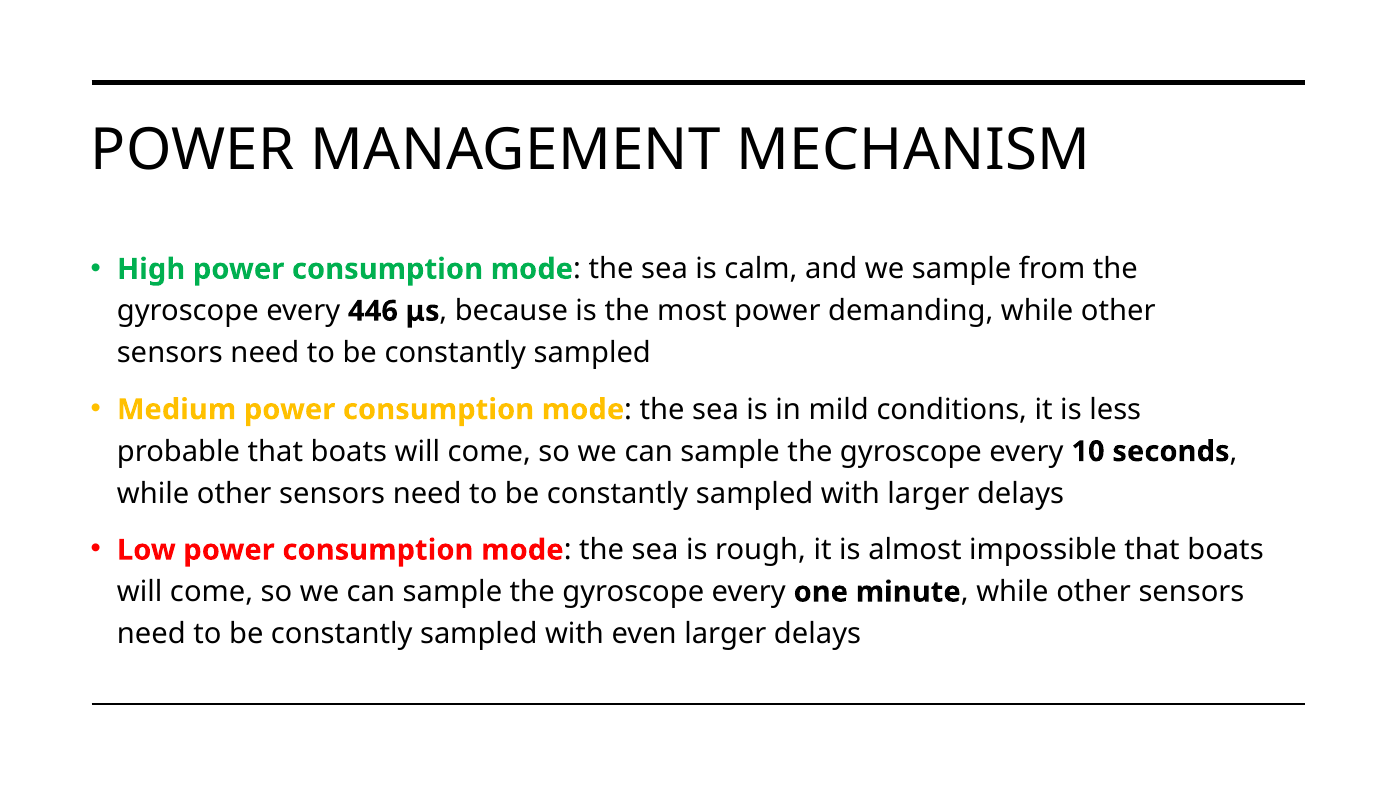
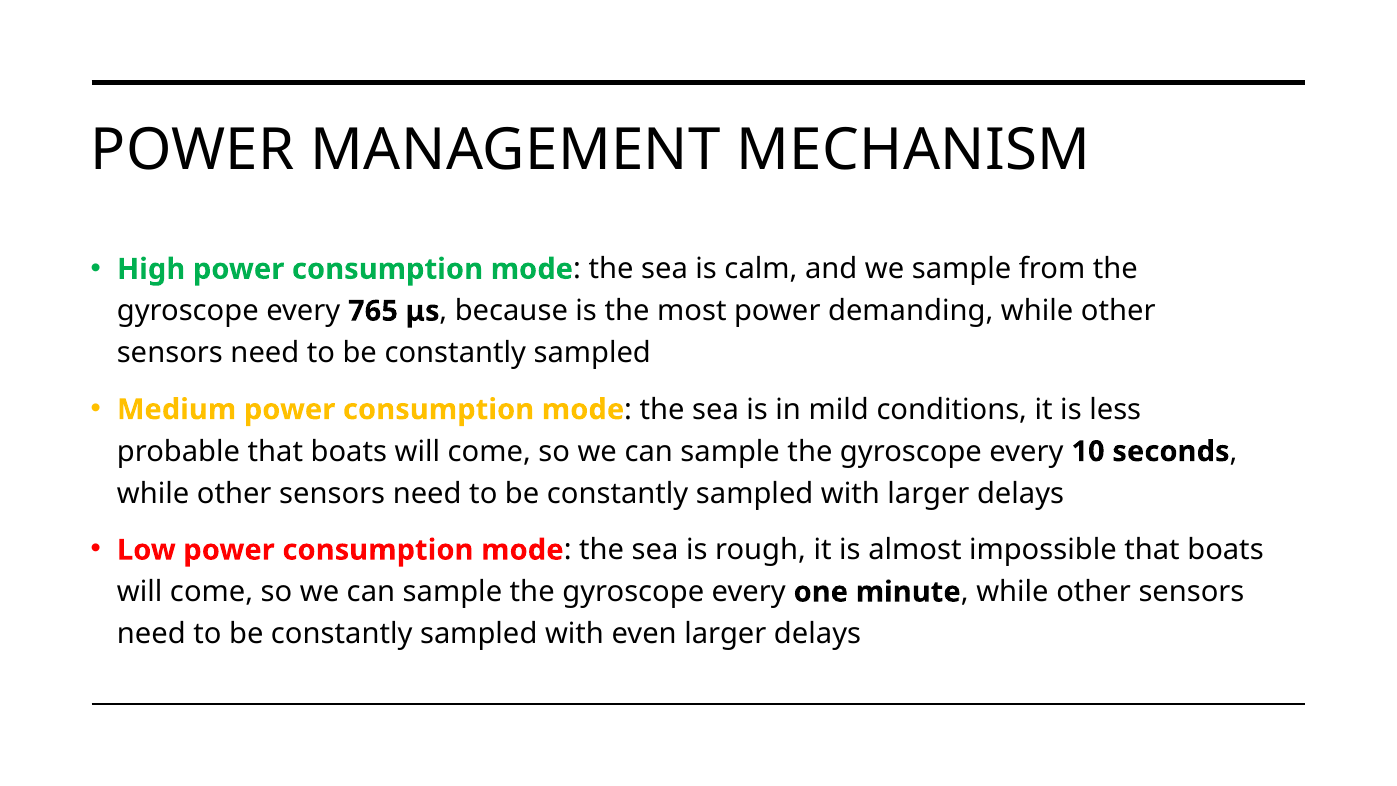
446: 446 -> 765 (373, 311)
